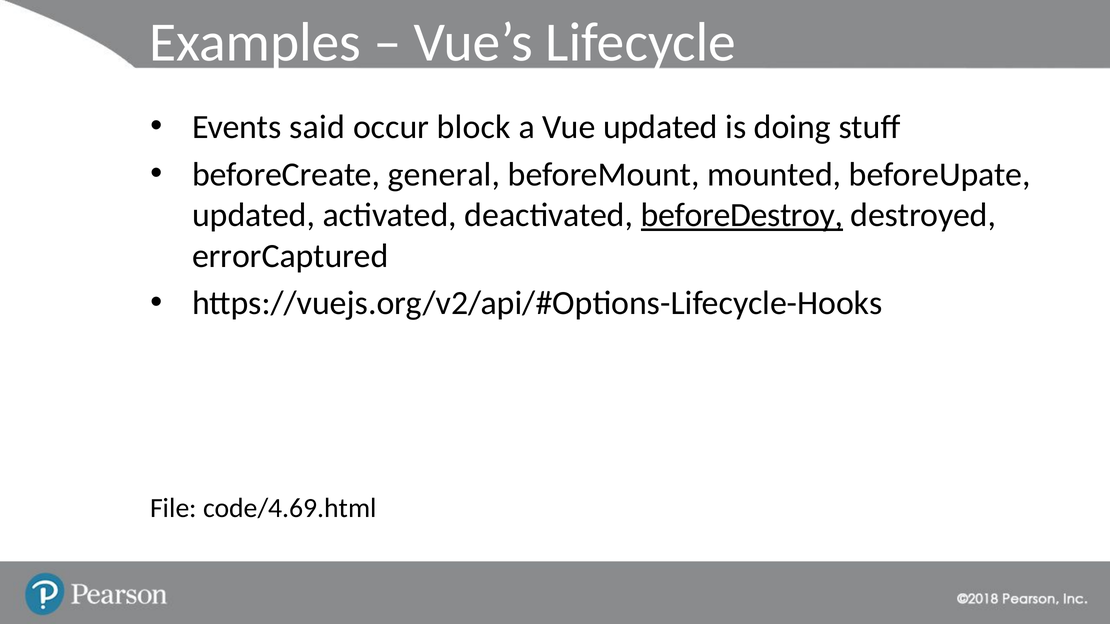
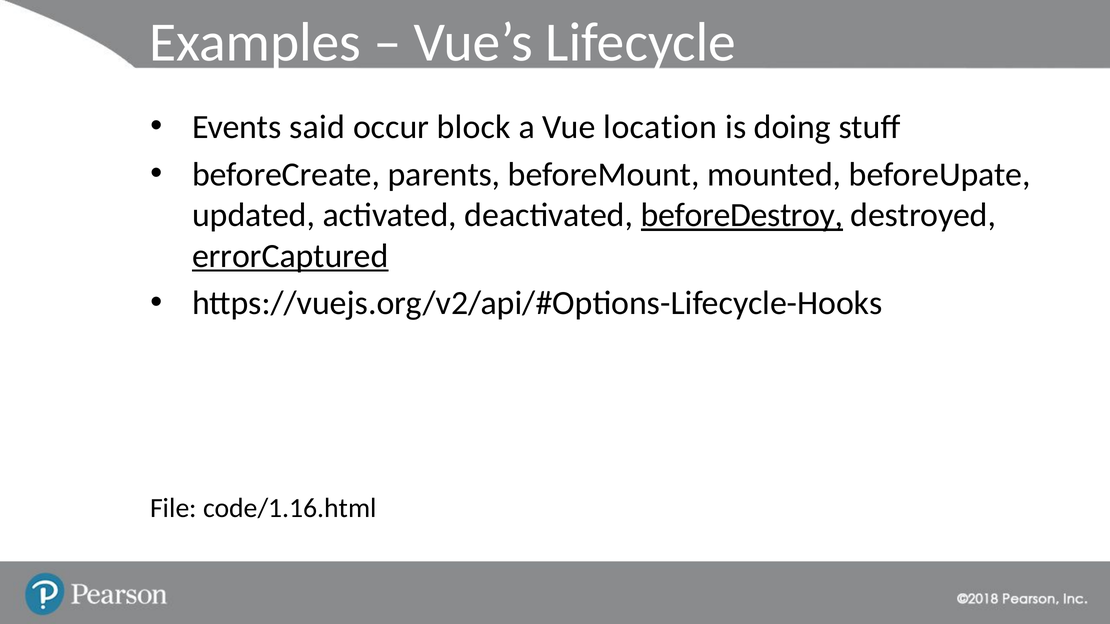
Vue updated: updated -> location (660, 127)
general: general -> parents (444, 175)
errorCaptured underline: none -> present (290, 256)
code/4.69.html: code/4.69.html -> code/1.16.html (290, 509)
